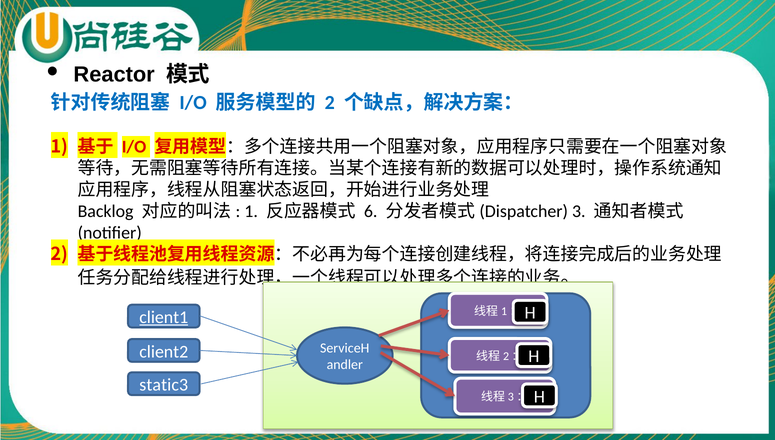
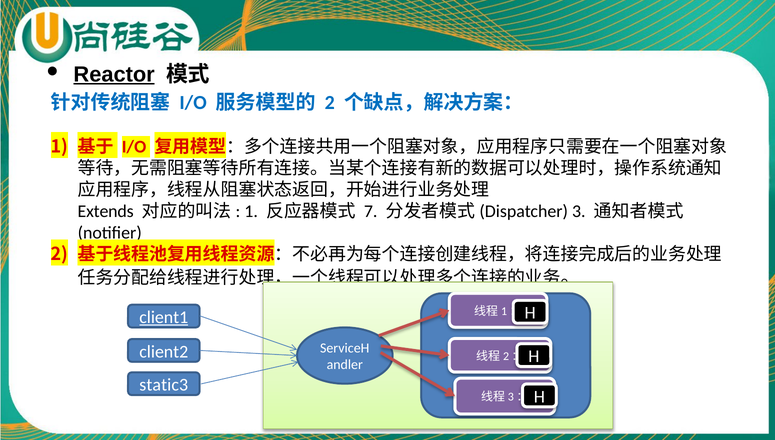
Reactor underline: none -> present (114, 74)
Backlog: Backlog -> Extends (106, 211)
6: 6 -> 7 (371, 211)
